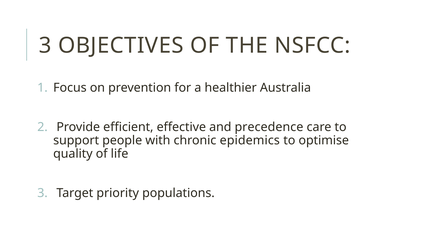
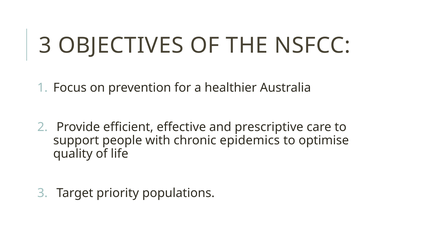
precedence: precedence -> prescriptive (269, 127)
